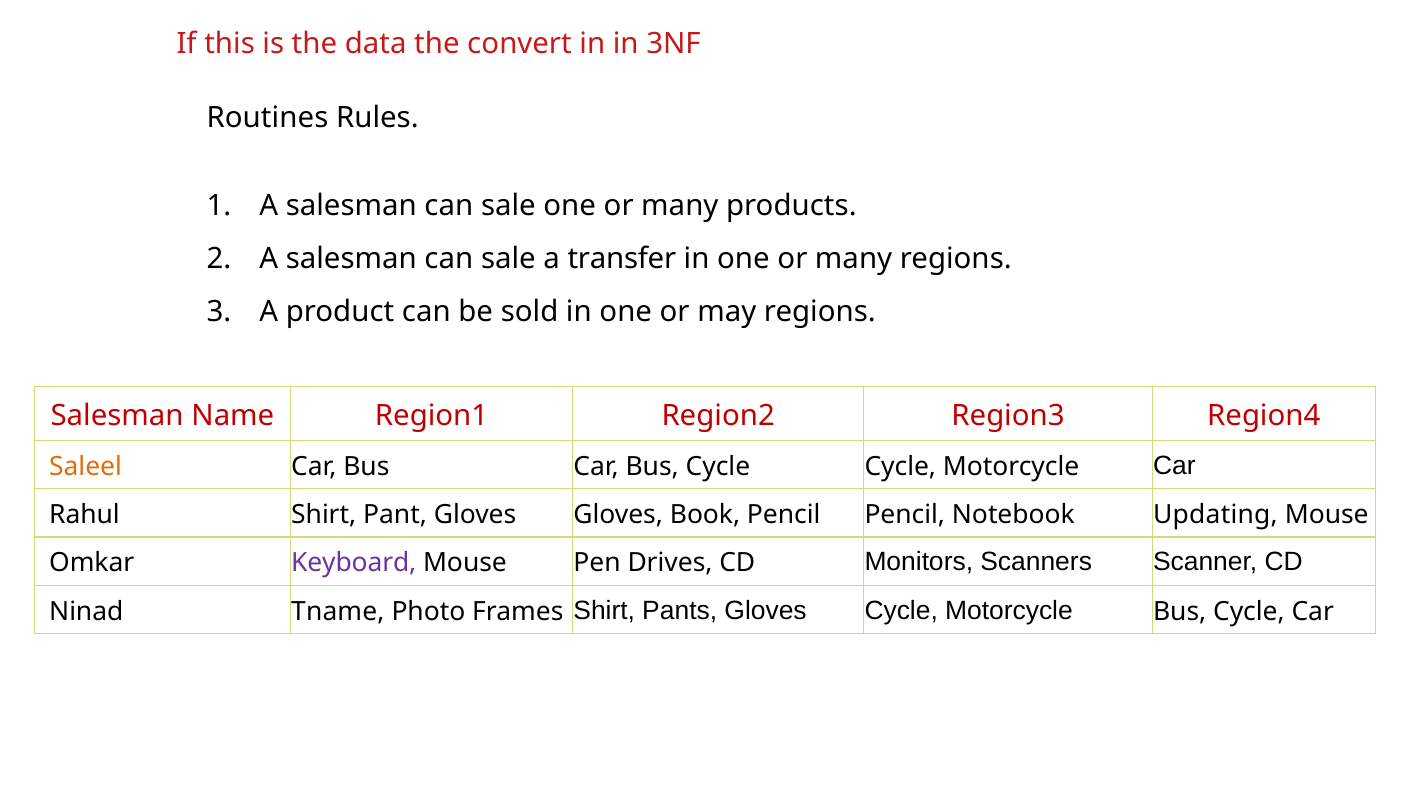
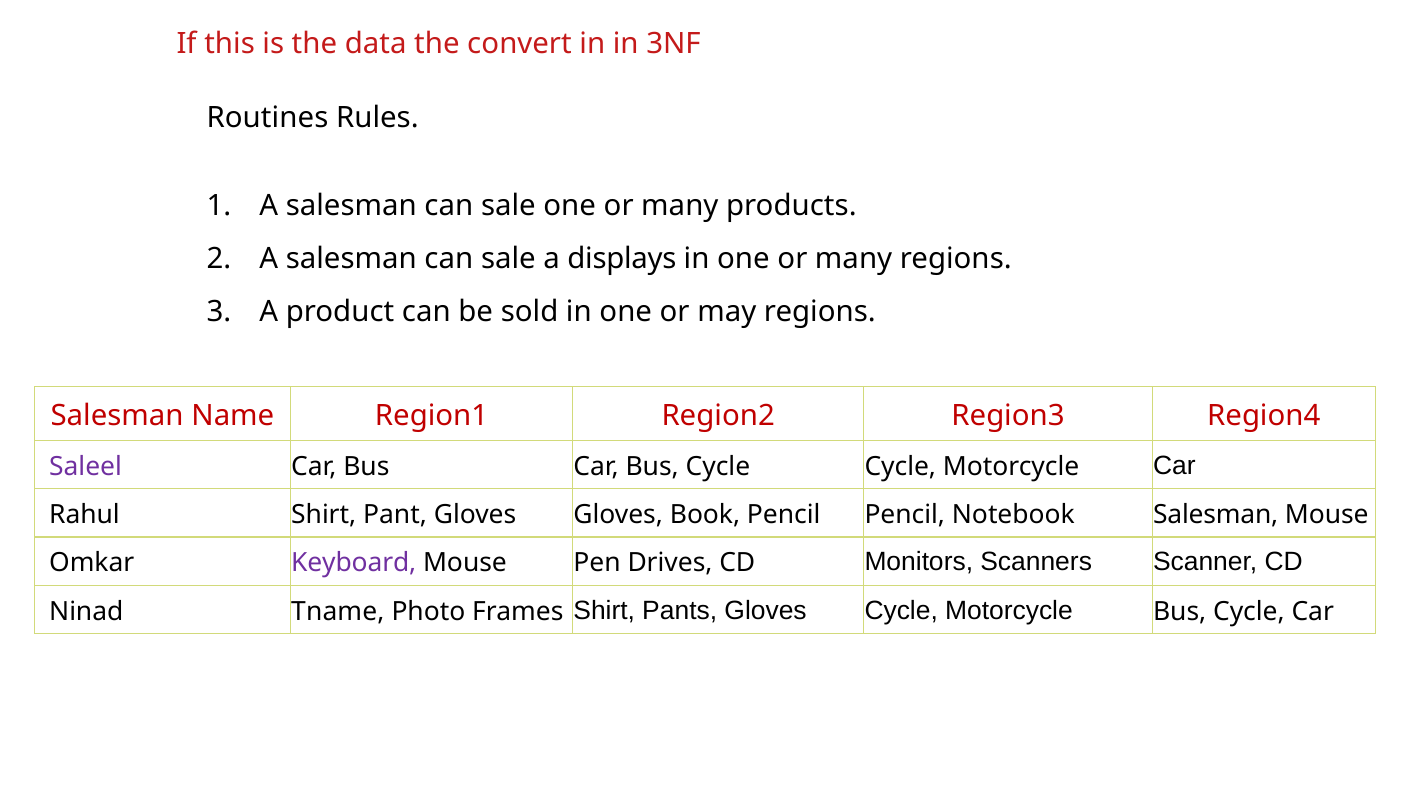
transfer: transfer -> displays (622, 259)
Saleel colour: orange -> purple (86, 467)
Notebook Updating: Updating -> Salesman (1216, 515)
